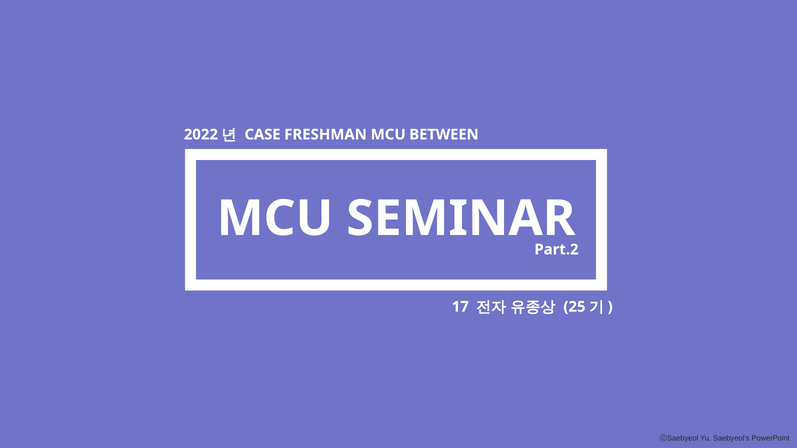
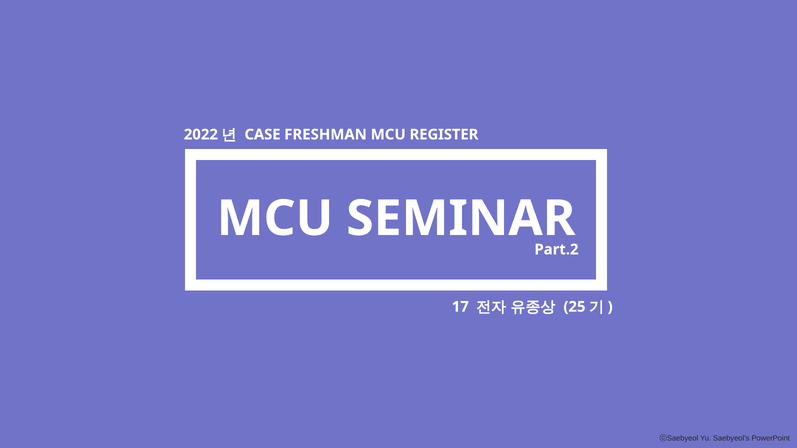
BETWEEN: BETWEEN -> REGISTER (444, 135)
